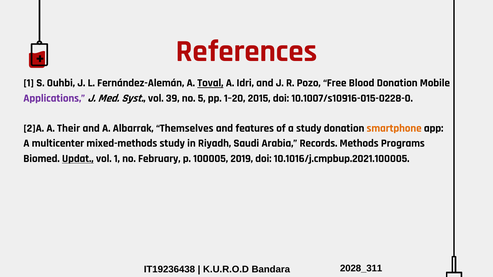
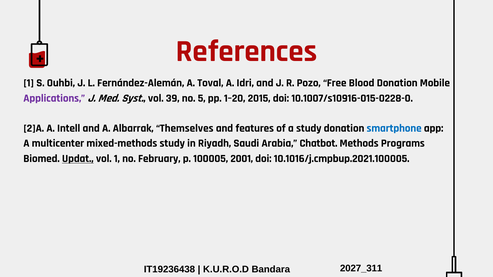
Toval underline: present -> none (210, 83)
Their: Their -> Intell (69, 128)
smartphone colour: orange -> blue (394, 128)
Records: Records -> Chatbot (319, 144)
2019: 2019 -> 2001 (242, 159)
2028_311: 2028_311 -> 2027_311 (361, 269)
